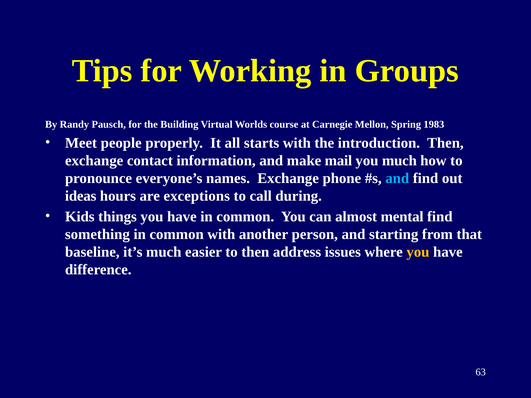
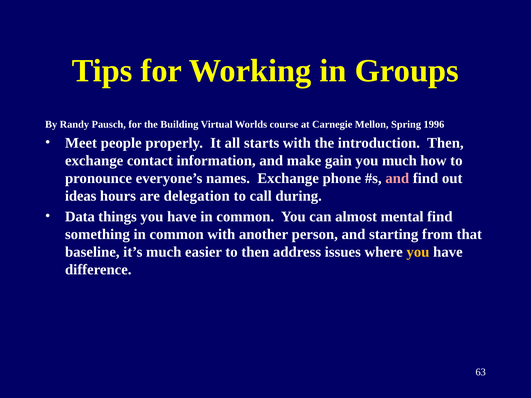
1983: 1983 -> 1996 (434, 125)
mail: mail -> gain (338, 161)
and colour: light blue -> pink (397, 178)
exceptions: exceptions -> delegation (197, 196)
Kids: Kids -> Data (80, 217)
